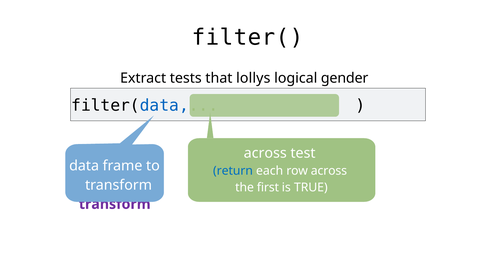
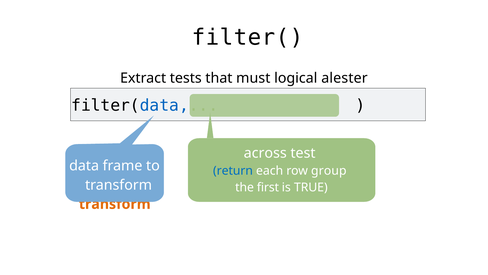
lollys: lollys -> must (253, 78)
gender: gender -> alester (344, 78)
row across: across -> group (329, 171)
transform colour: purple -> orange (115, 204)
